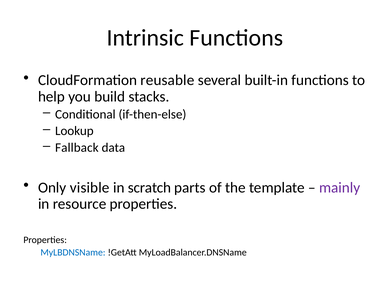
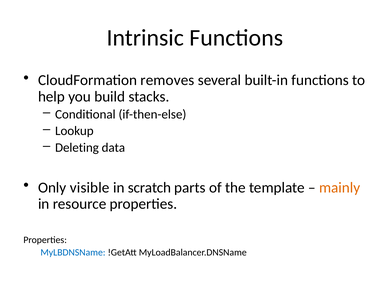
reusable: reusable -> removes (167, 80)
Fallback: Fallback -> Deleting (77, 148)
mainly colour: purple -> orange (340, 188)
